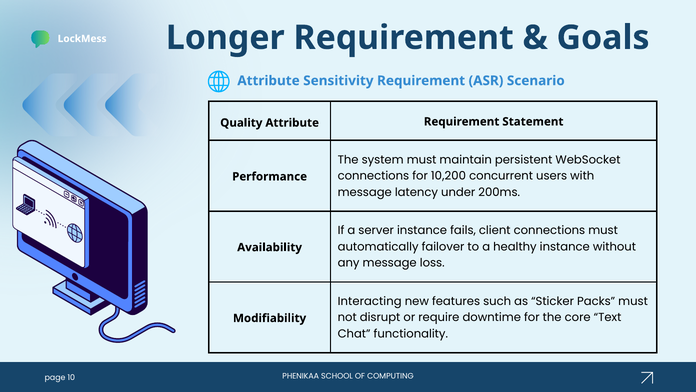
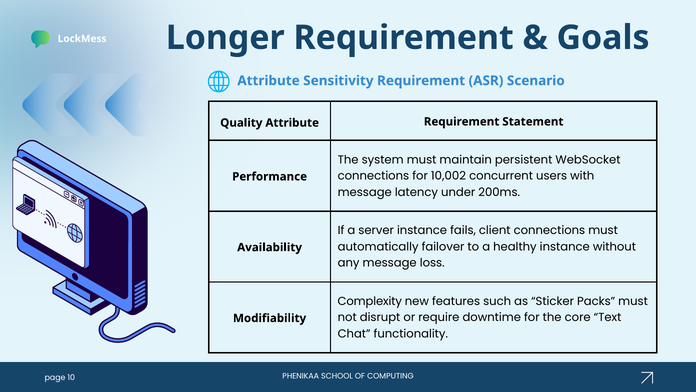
10,200: 10,200 -> 10,002 (448, 176)
Interacting: Interacting -> Complexity (370, 301)
